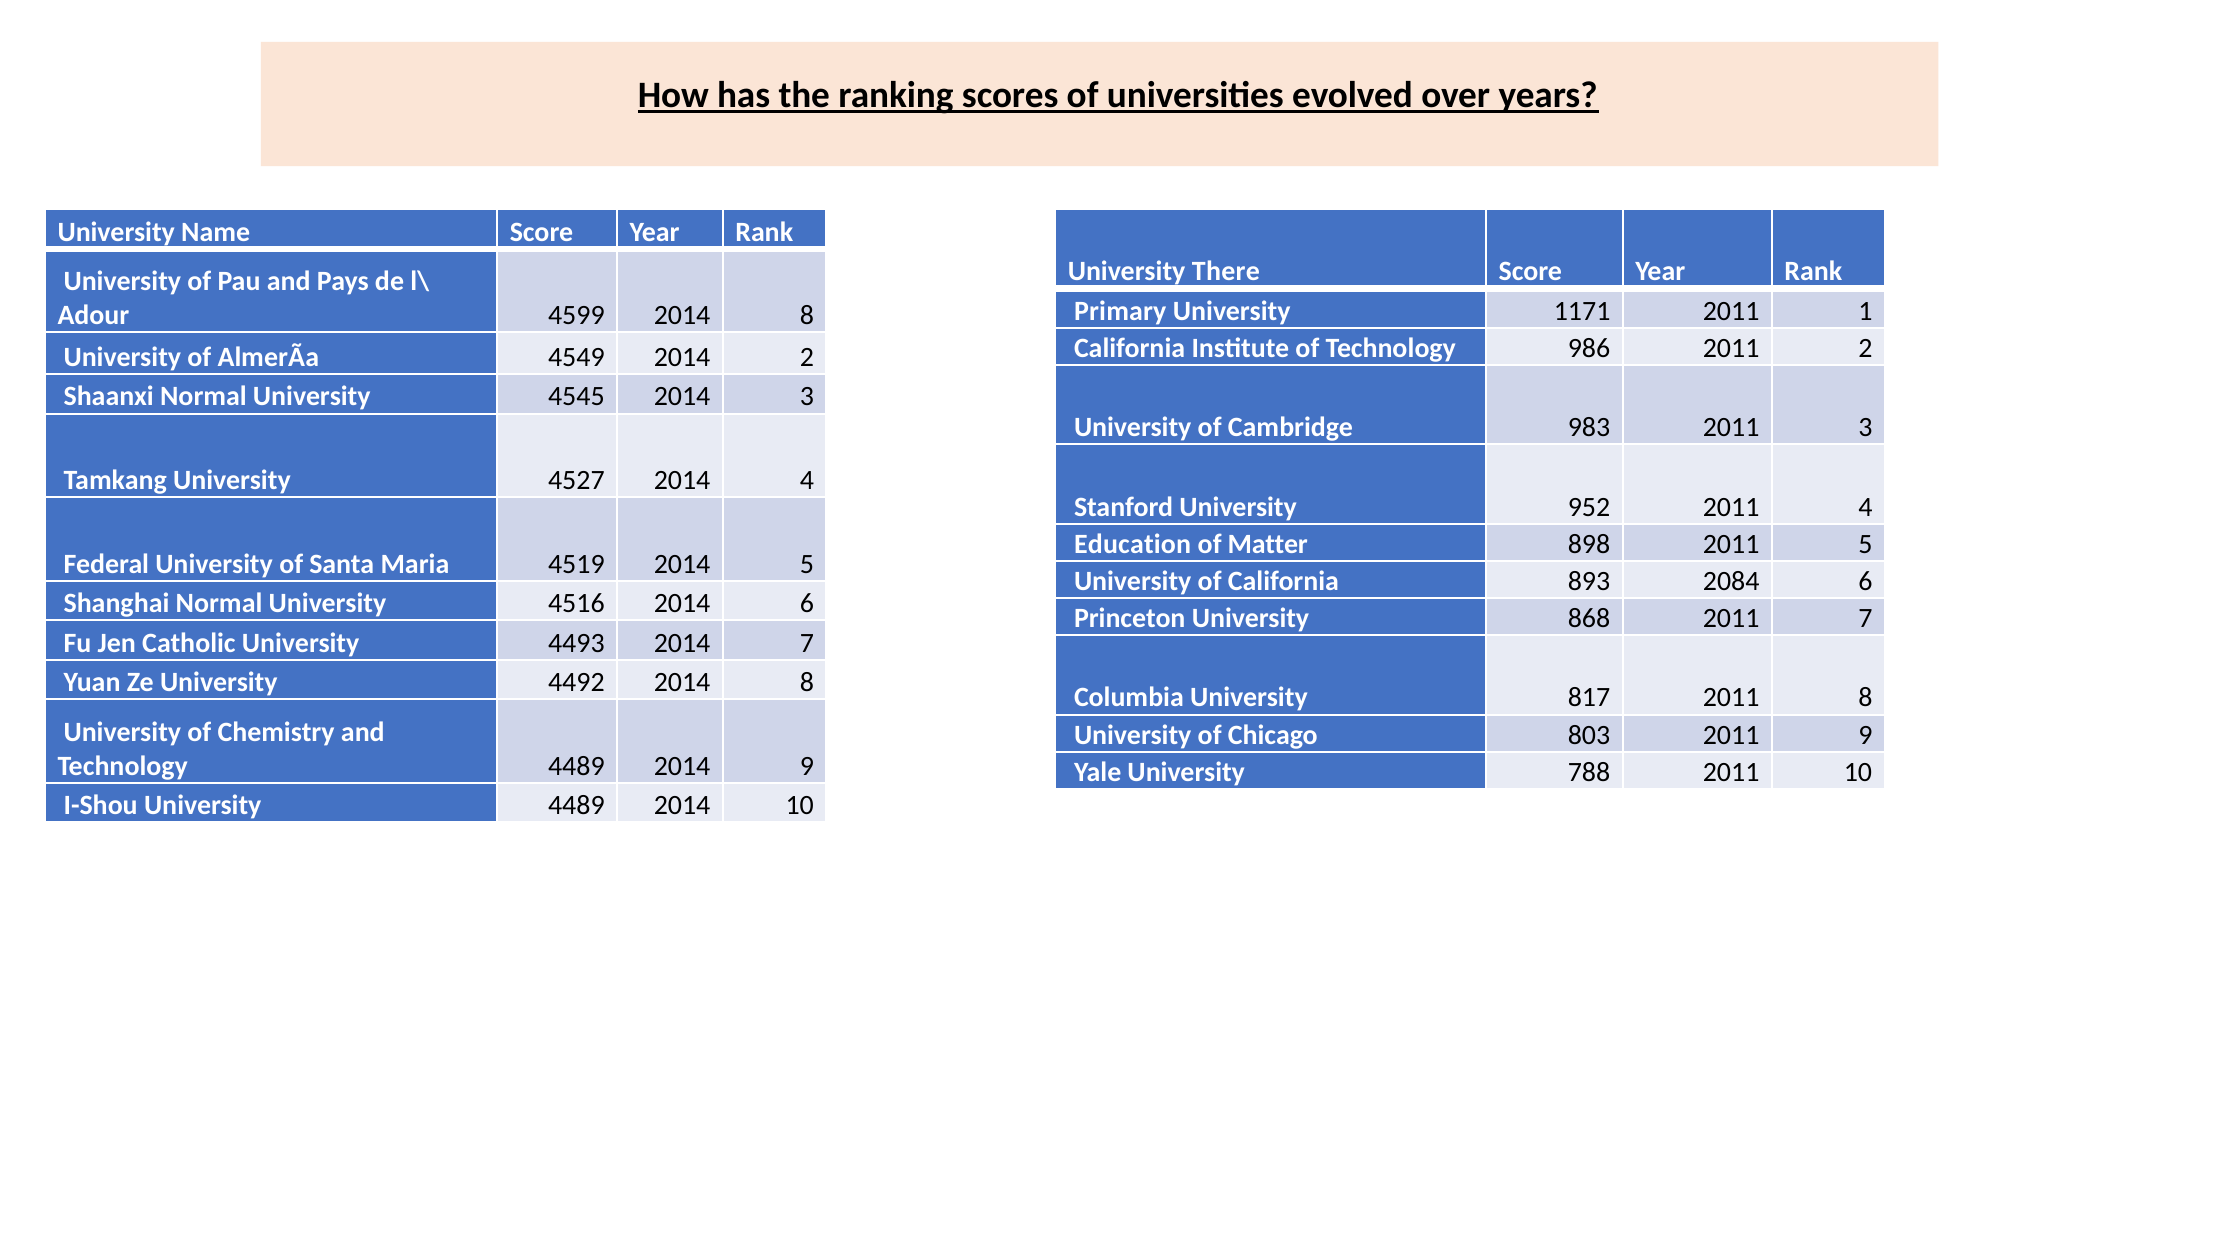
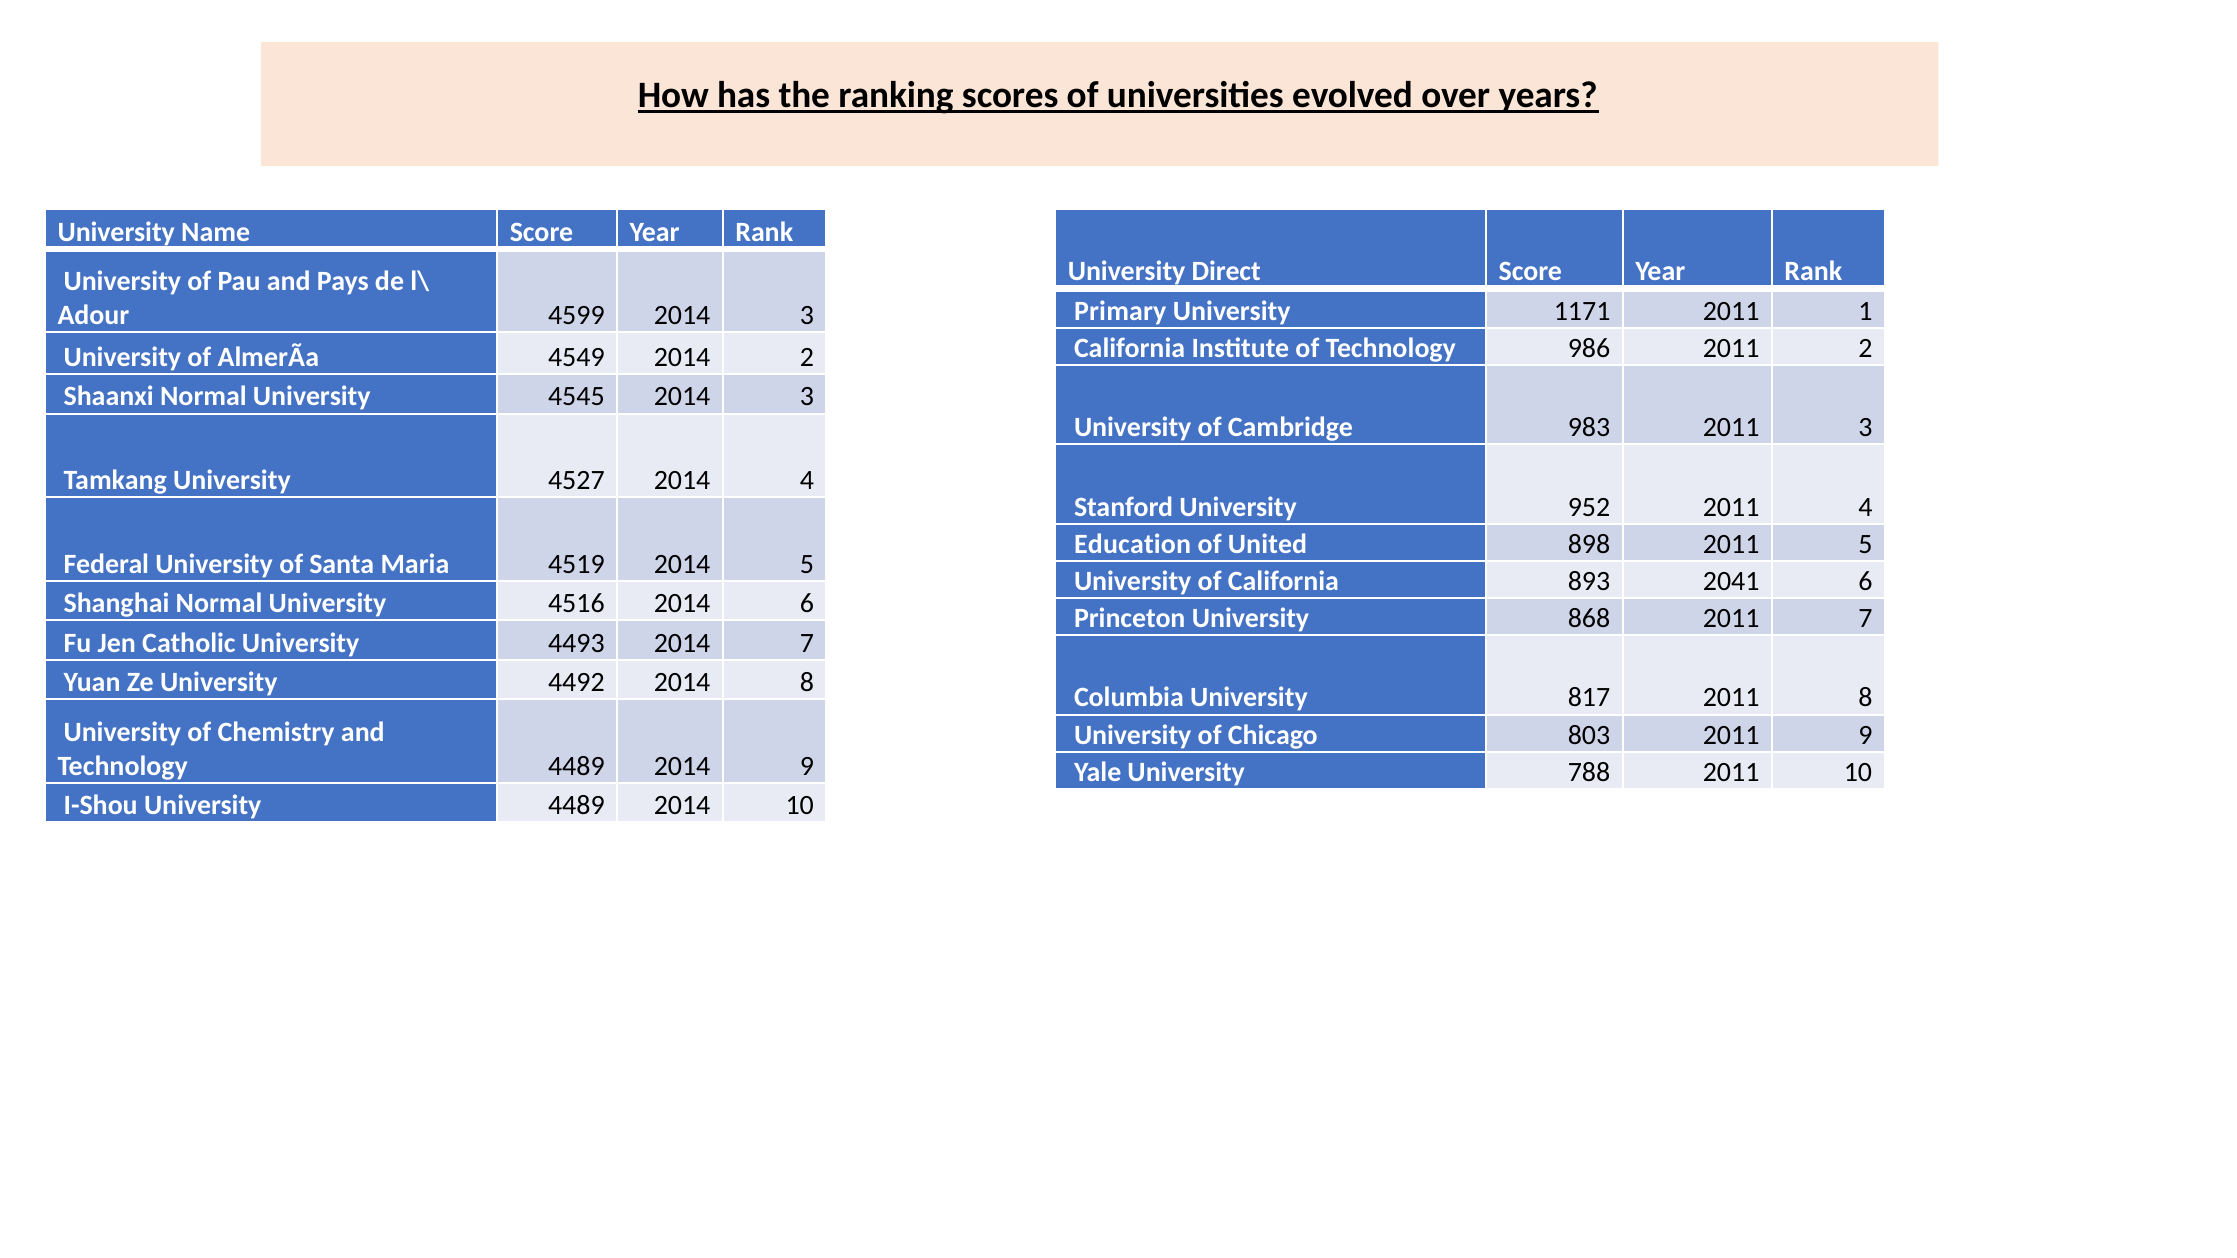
There: There -> Direct (1226, 272)
4599 2014 8: 8 -> 3 (807, 316)
Matter: Matter -> United (1268, 544)
2084: 2084 -> 2041 (1731, 581)
